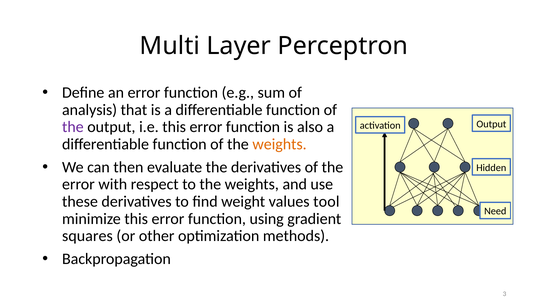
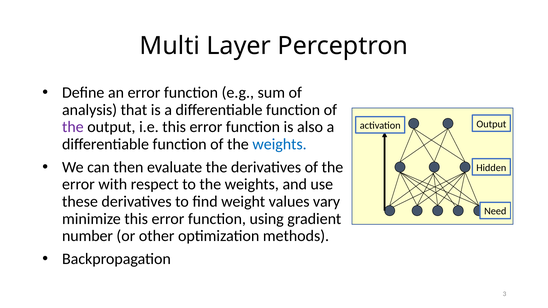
weights colour: orange -> blue (280, 144)
tool: tool -> vary (327, 202)
squares: squares -> number (87, 236)
